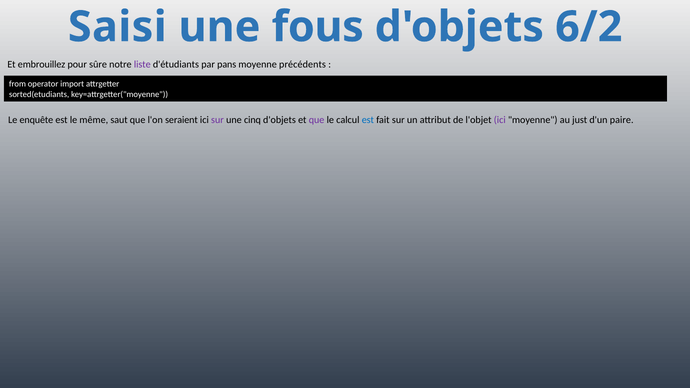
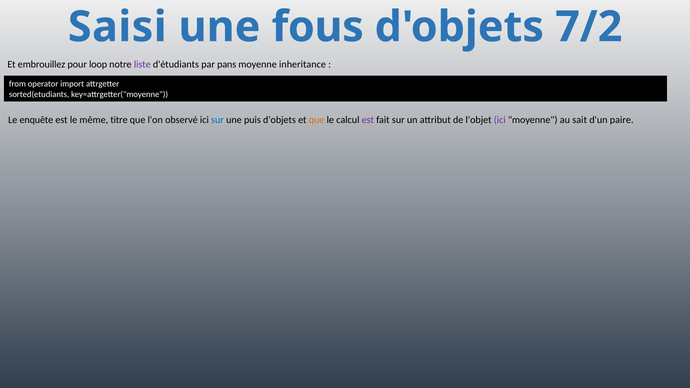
6/2: 6/2 -> 7/2 (589, 27)
sûre: sûre -> loop (98, 64)
précédents: précédents -> inheritance (303, 64)
saut: saut -> titre (119, 120)
seraient: seraient -> observé (181, 120)
sur colour: purple -> blue (217, 120)
cinq: cinq -> puis (252, 120)
que colour: purple -> orange (317, 120)
est colour: blue -> purple (368, 120)
just: just -> sait (580, 120)
